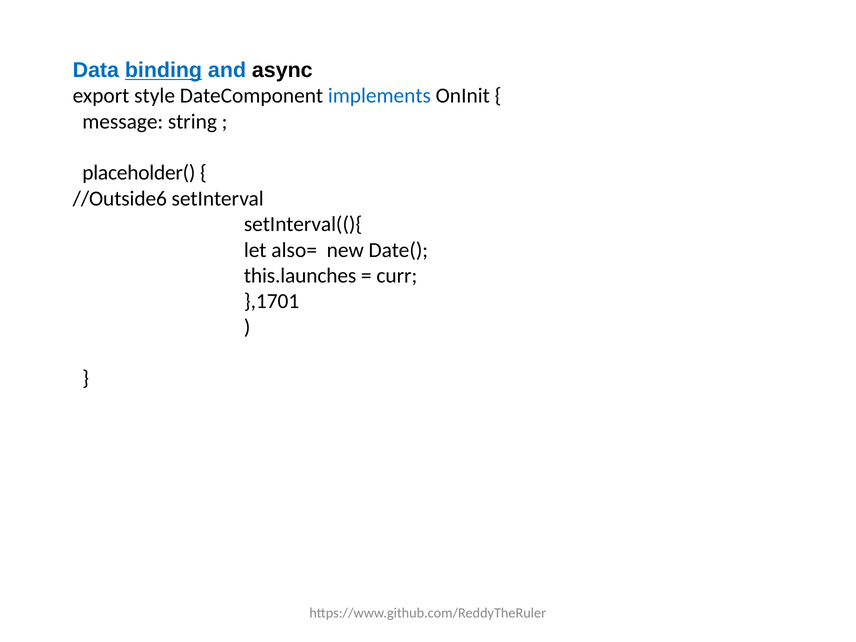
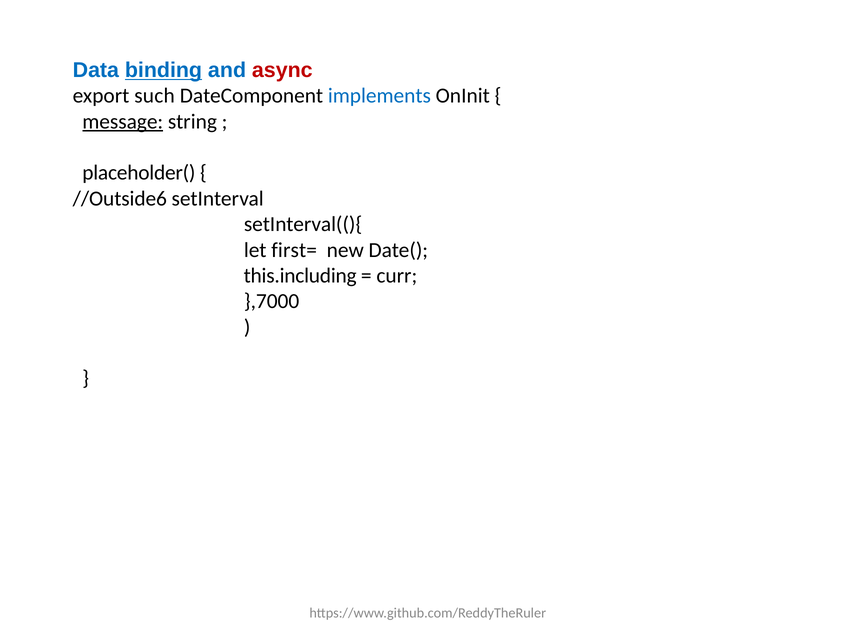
async colour: black -> red (282, 70)
style: style -> such (155, 96)
message underline: none -> present (123, 122)
also=: also= -> first= (294, 250)
this.launches: this.launches -> this.including (300, 276)
},1701: },1701 -> },7000 (272, 301)
